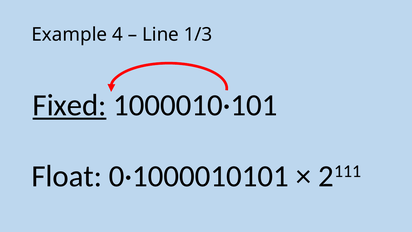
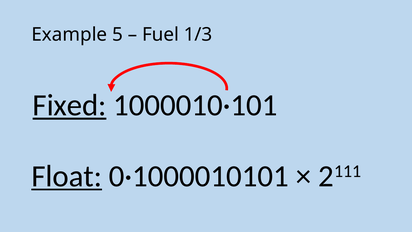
4: 4 -> 5 (118, 35)
Line: Line -> Fuel (161, 35)
Float underline: none -> present (67, 176)
